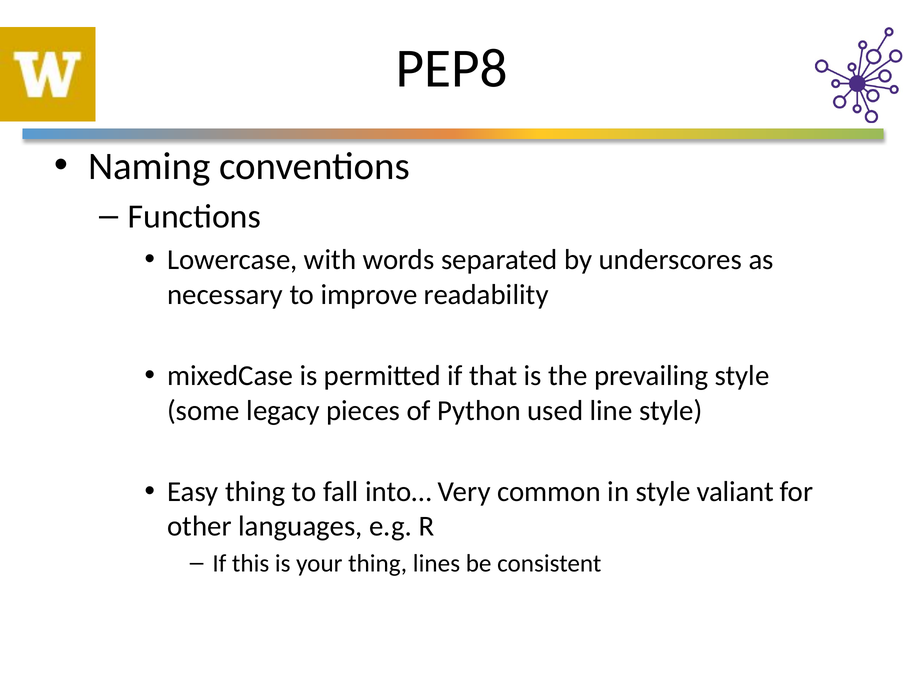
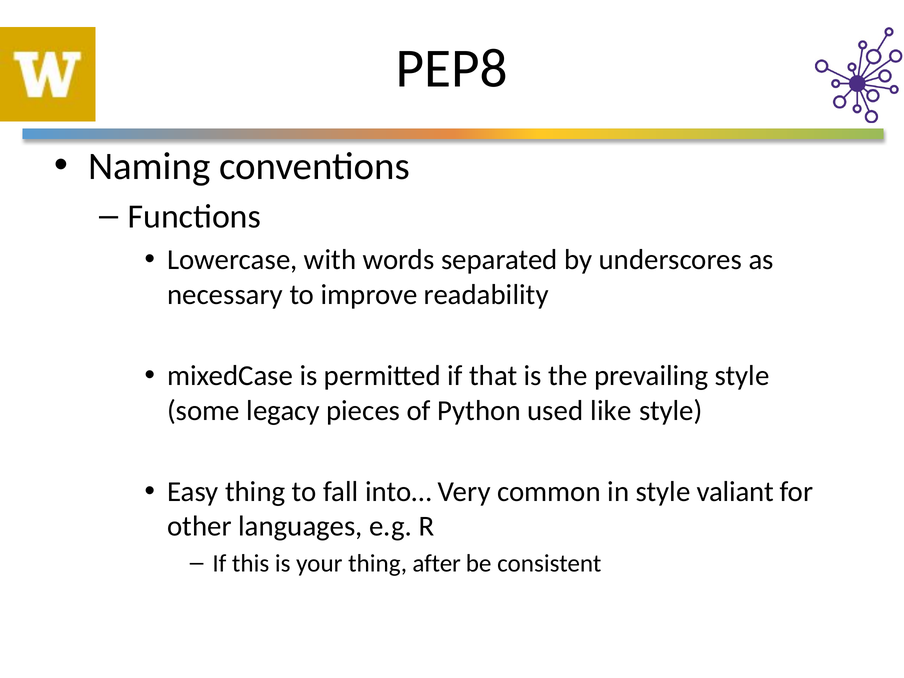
line: line -> like (611, 411)
lines: lines -> after (437, 564)
